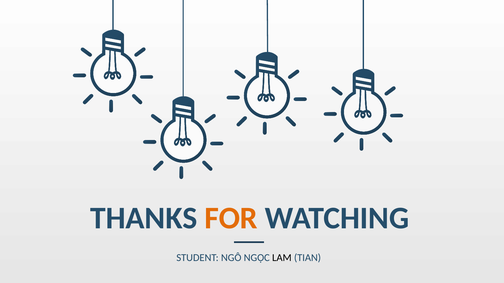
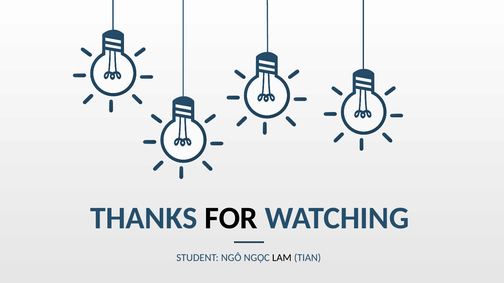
FOR colour: orange -> black (231, 218)
